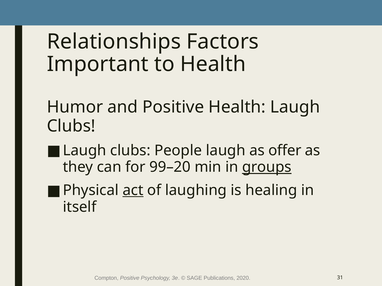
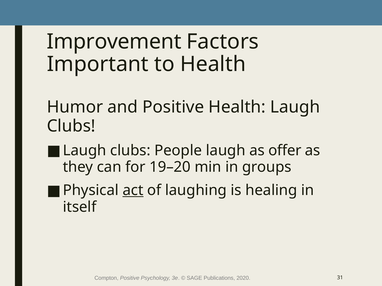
Relationships: Relationships -> Improvement (114, 42)
99–20: 99–20 -> 19–20 (170, 167)
groups underline: present -> none (267, 167)
